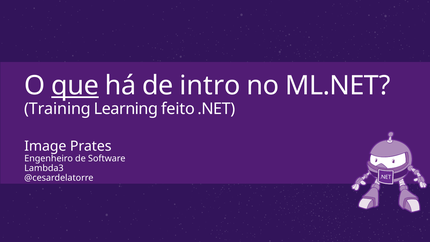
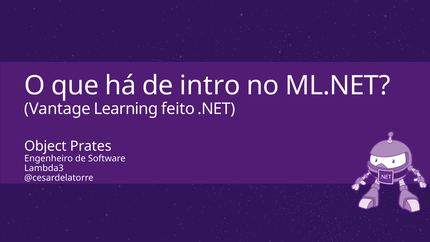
que underline: present -> none (75, 85)
Training: Training -> Vantage (58, 109)
Image: Image -> Object (45, 146)
